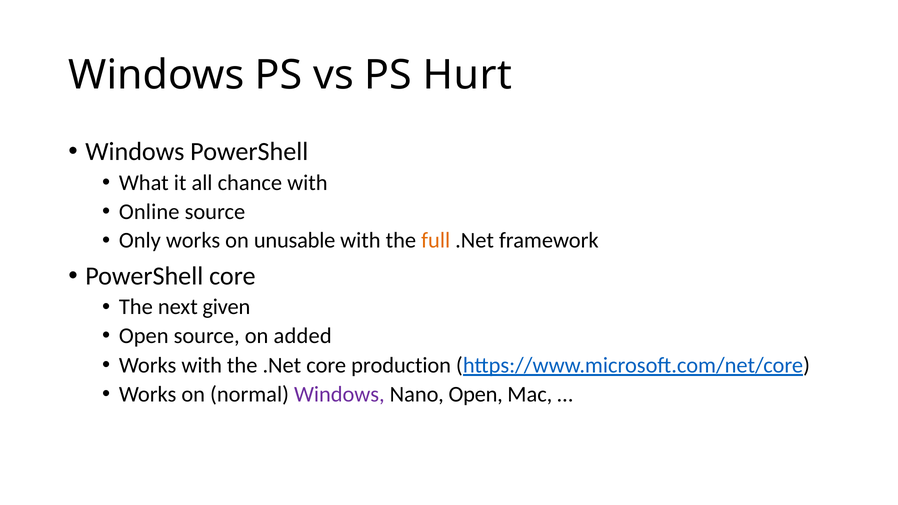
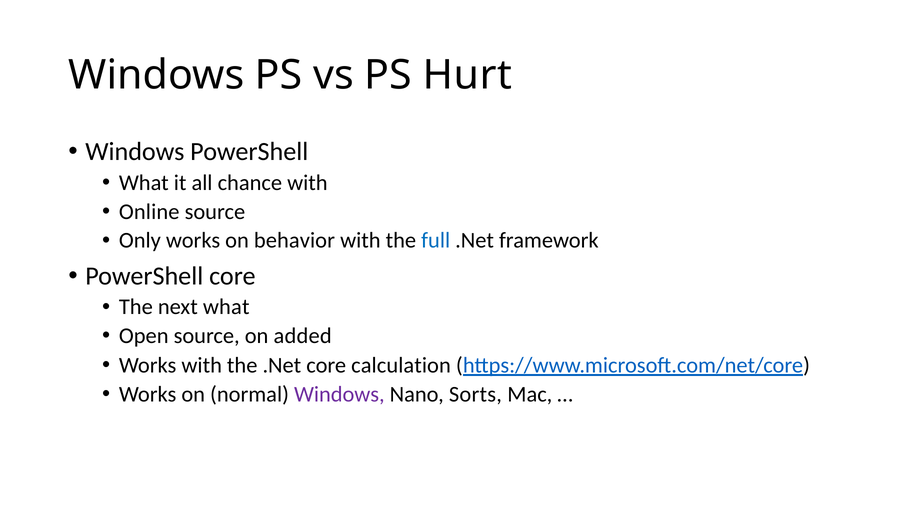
unusable: unusable -> behavior (294, 241)
full colour: orange -> blue (436, 241)
next given: given -> what (226, 307)
production: production -> calculation (401, 365)
Nano Open: Open -> Sorts (475, 394)
